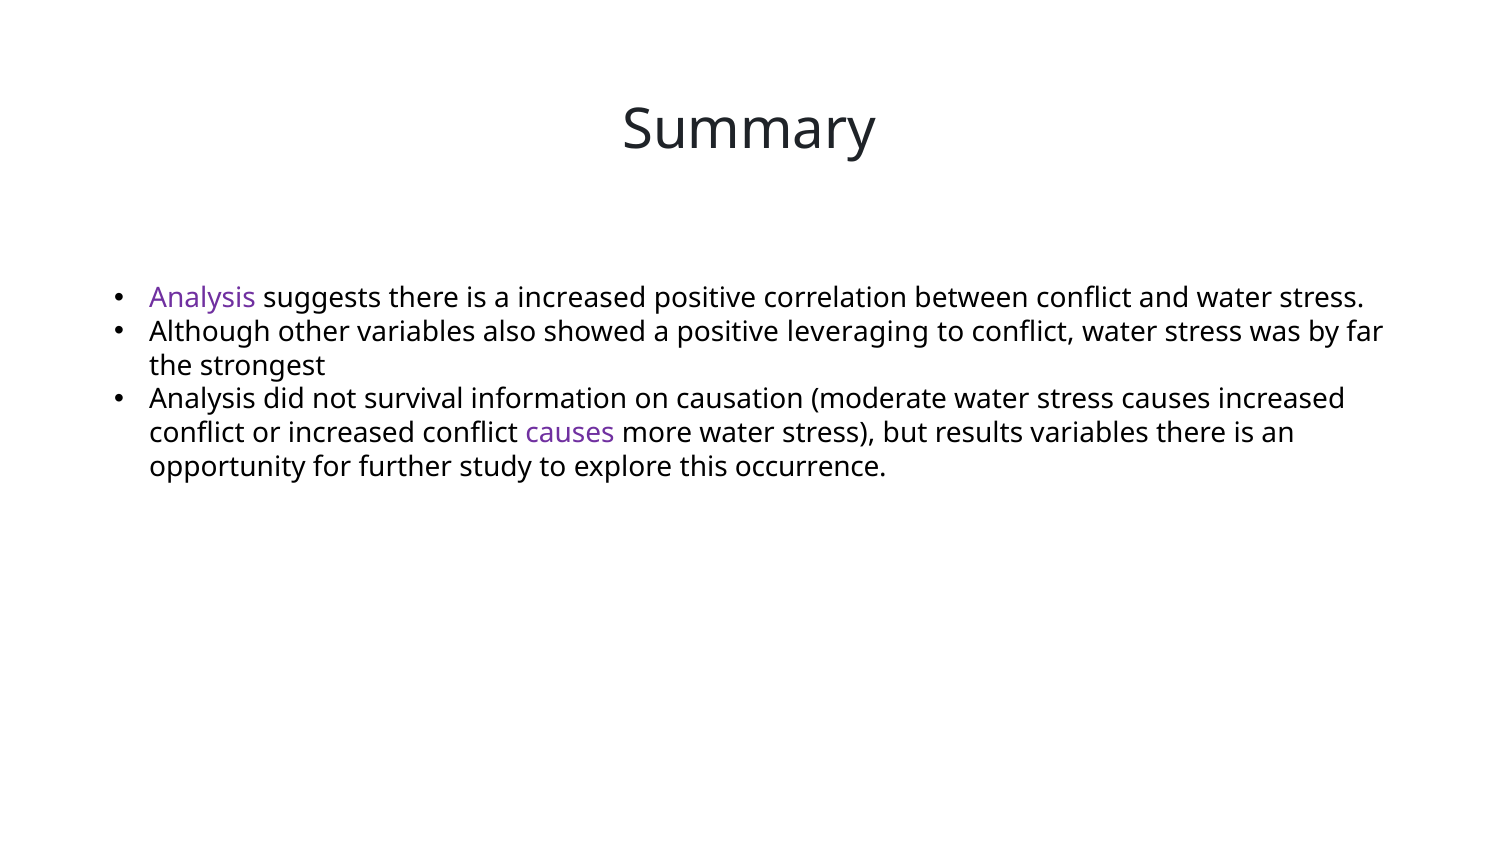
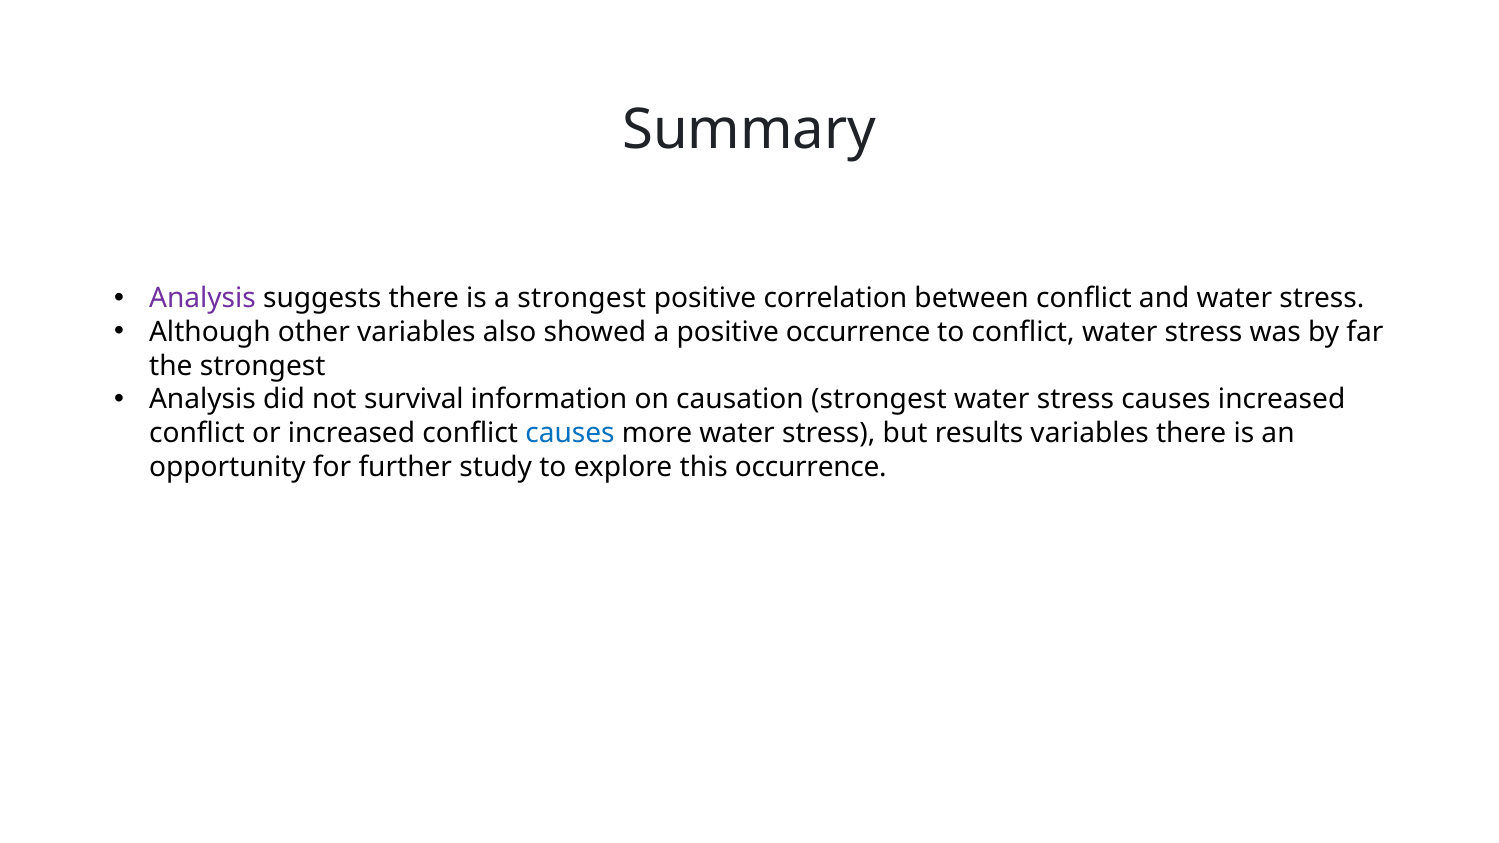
a increased: increased -> strongest (582, 298)
positive leveraging: leveraging -> occurrence (858, 332)
causation moderate: moderate -> strongest (879, 400)
causes colour: purple -> blue (570, 433)
